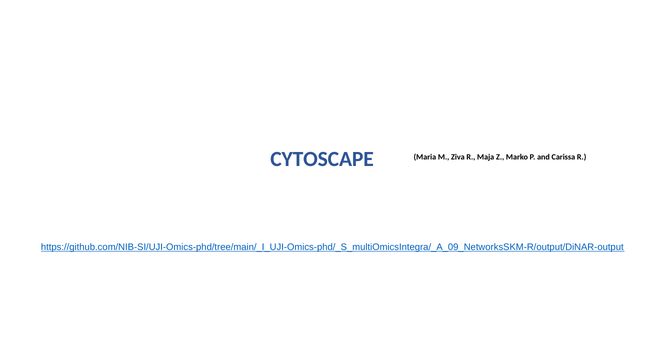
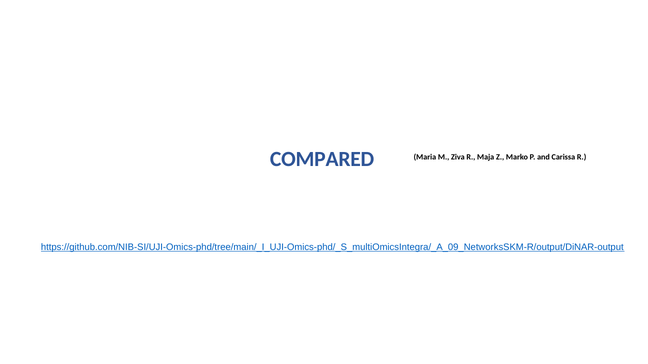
CYTOSCAPE: CYTOSCAPE -> COMPARED (322, 159)
